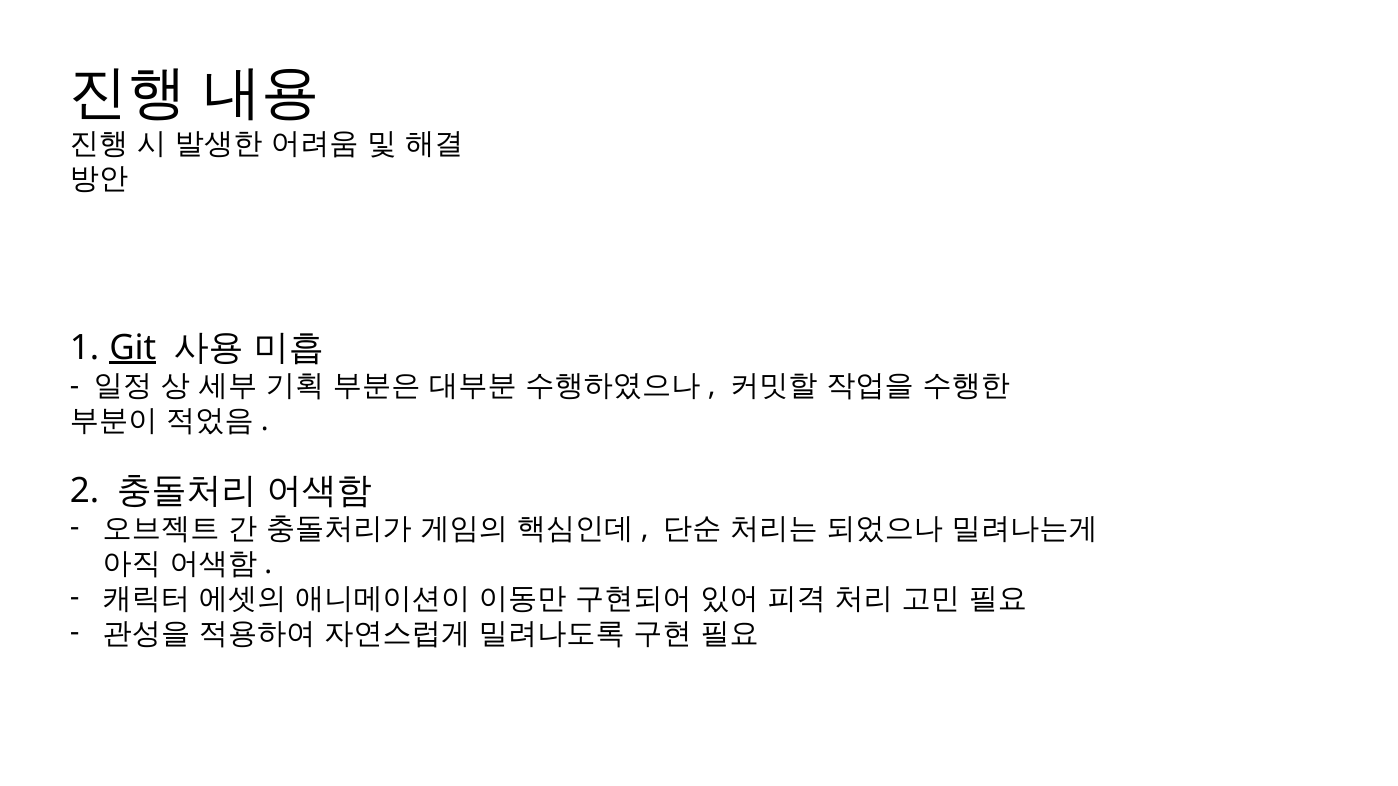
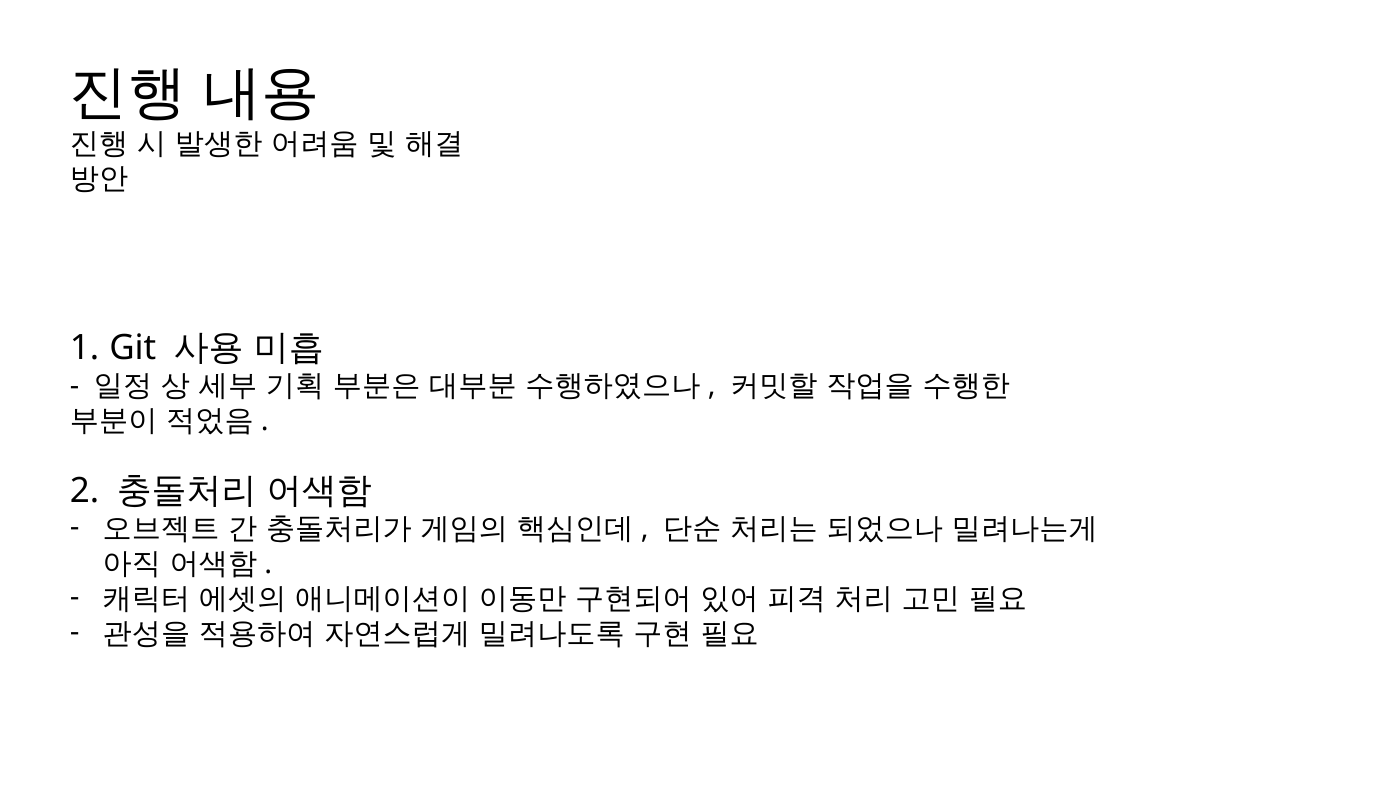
Git underline: present -> none (133, 348)
